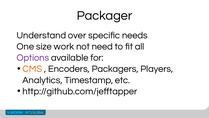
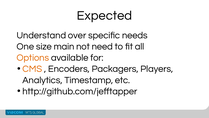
Packager: Packager -> Expected (104, 15)
work: work -> main (64, 46)
Options colour: purple -> orange (33, 58)
